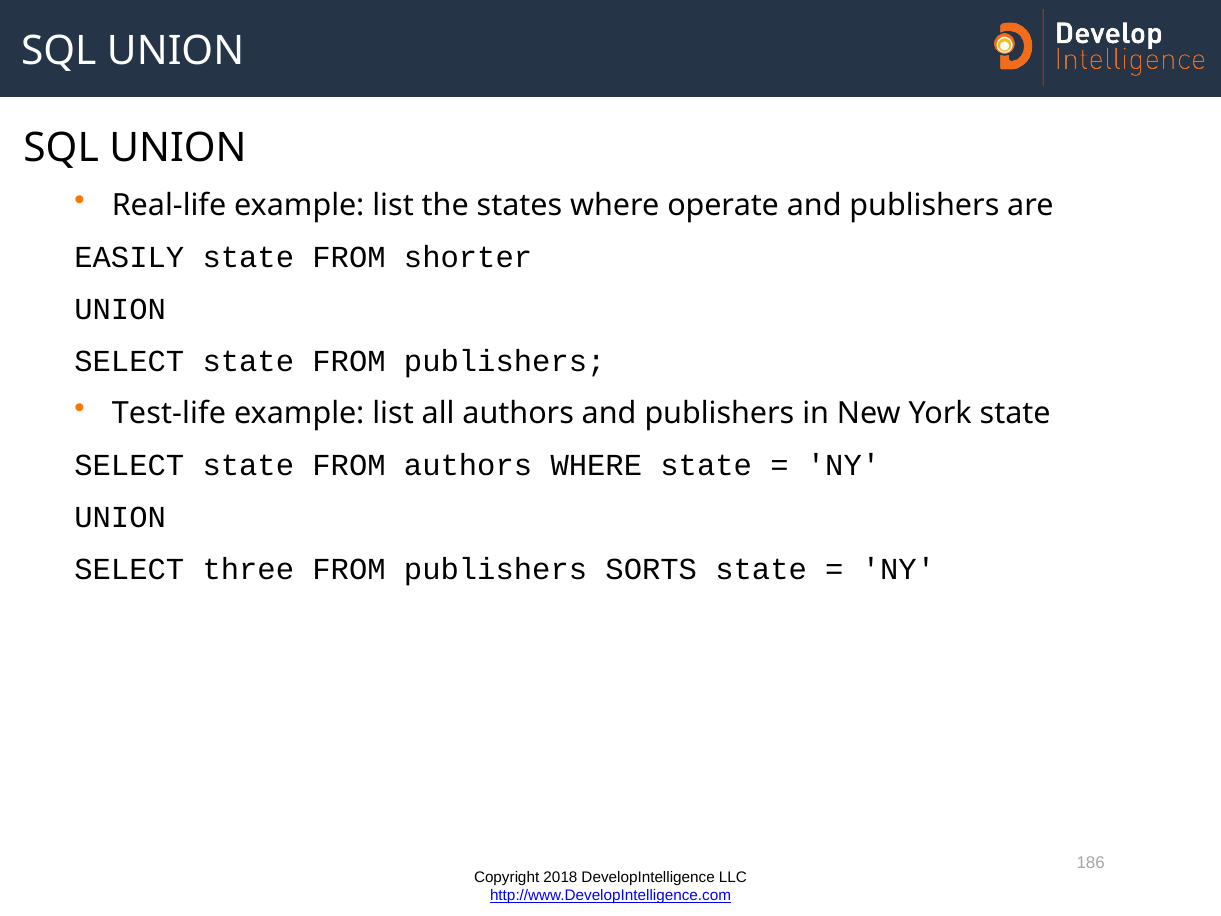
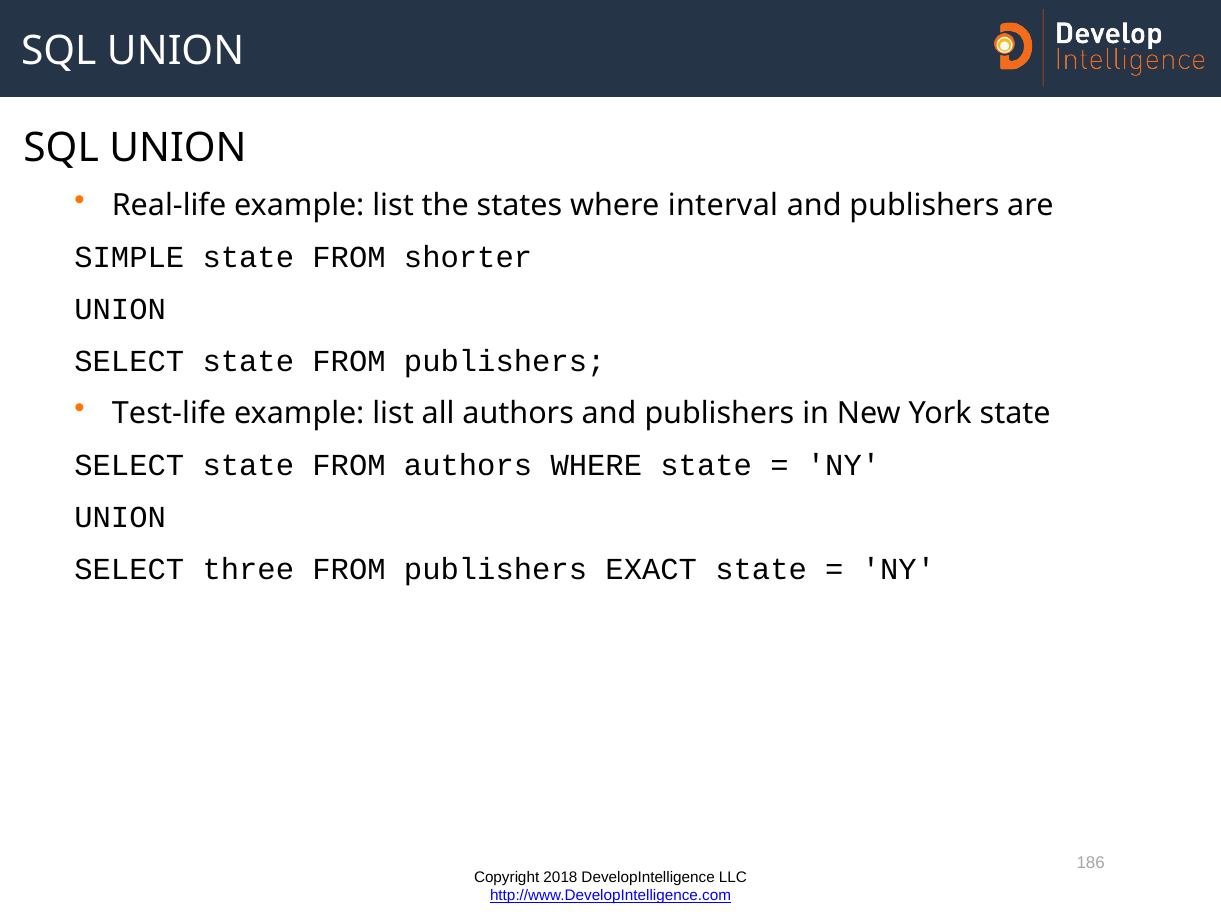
operate: operate -> interval (723, 206)
EASILY: EASILY -> SIMPLE (129, 257)
SORTS: SORTS -> EXACT (651, 569)
